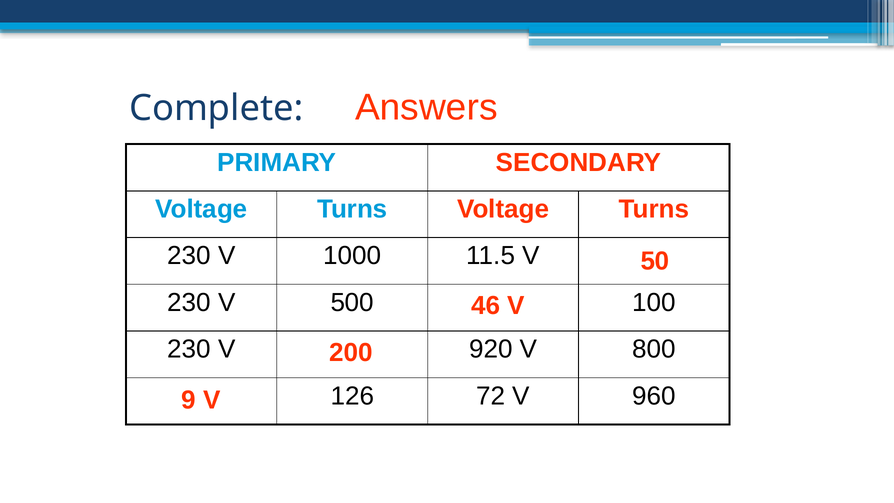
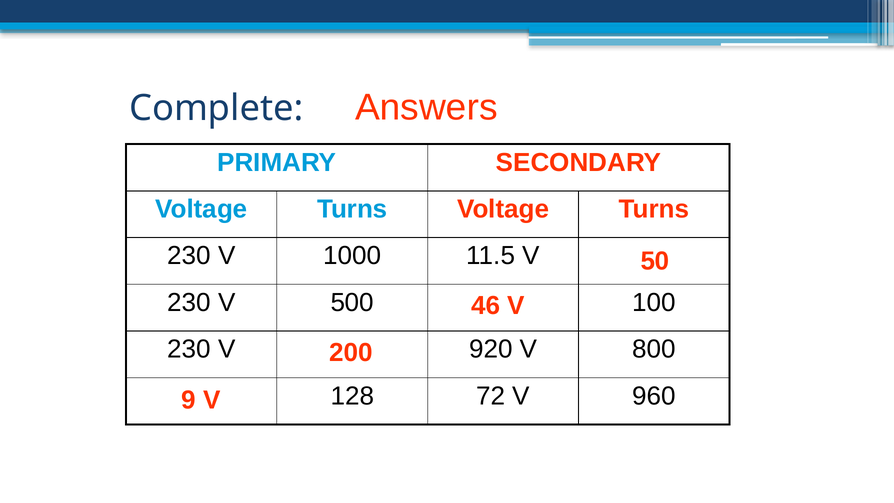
126: 126 -> 128 (352, 396)
